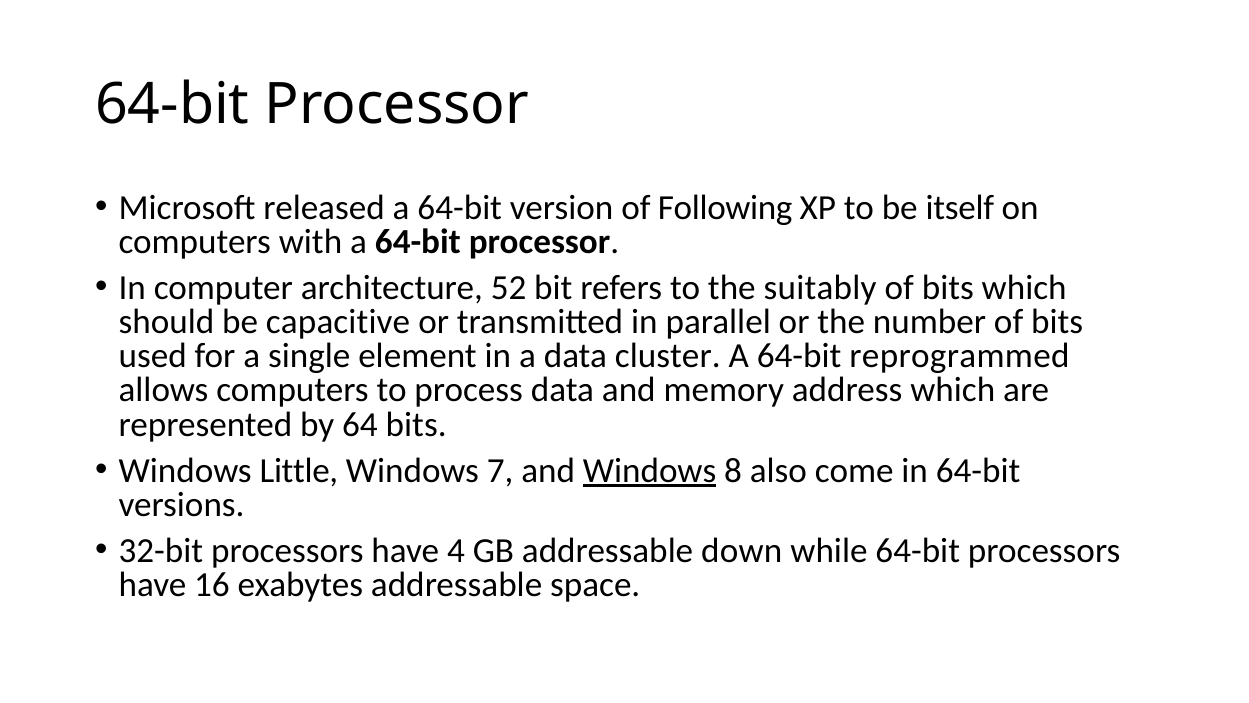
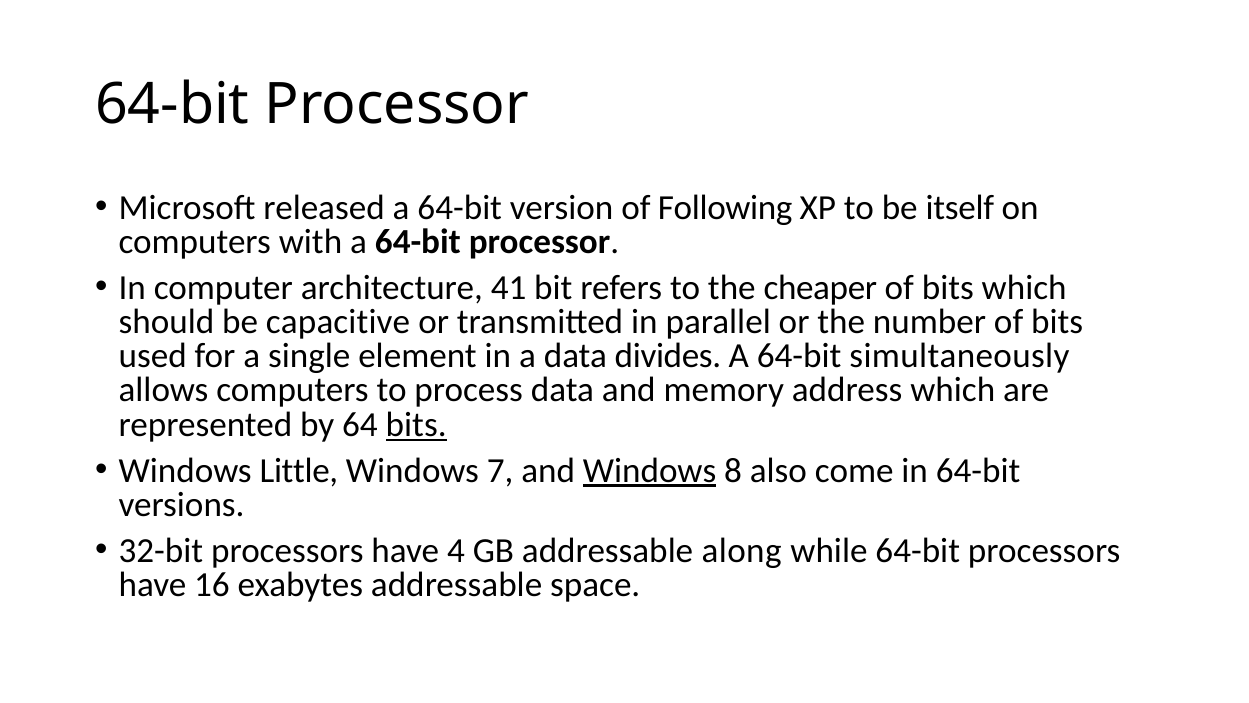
52: 52 -> 41 (509, 287)
suitably: suitably -> cheaper (820, 287)
cluster: cluster -> divides (668, 356)
reprogrammed: reprogrammed -> simultaneously (959, 356)
bits underline: none -> present (416, 424)
down: down -> along (742, 550)
